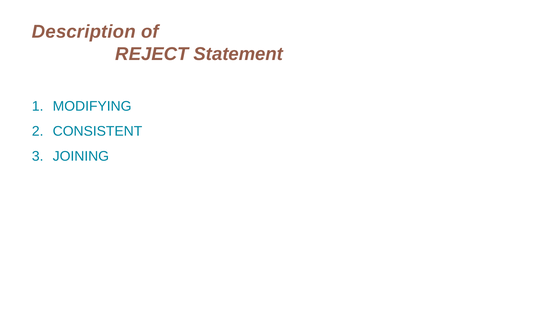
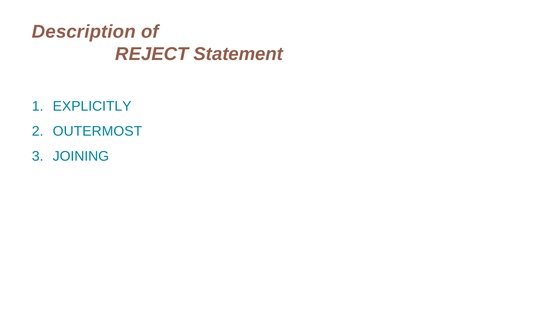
MODIFYING: MODIFYING -> EXPLICITLY (92, 106)
CONSISTENT: CONSISTENT -> OUTERMOST (97, 131)
